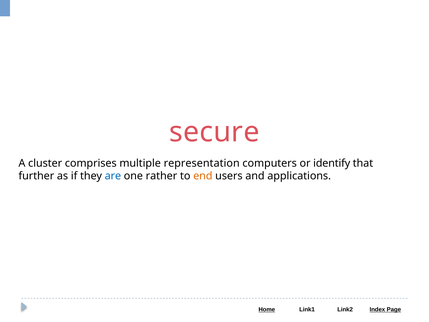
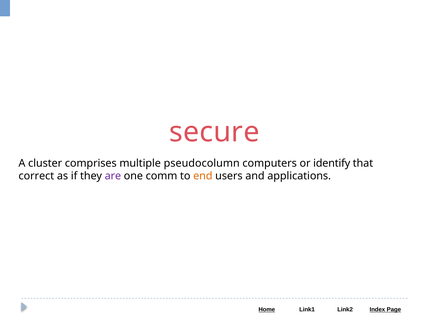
representation: representation -> pseudocolumn (202, 163)
further: further -> correct (36, 176)
are colour: blue -> purple (113, 176)
rather: rather -> comm (162, 176)
